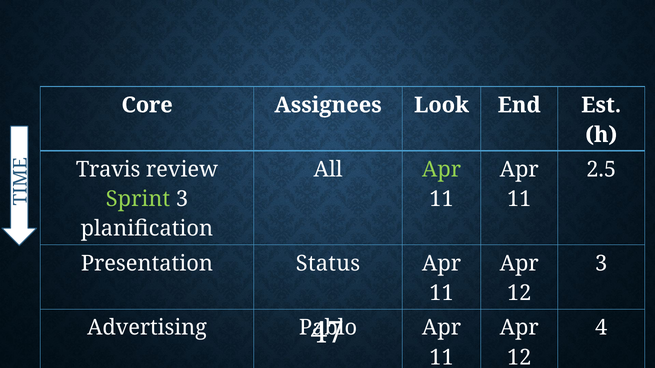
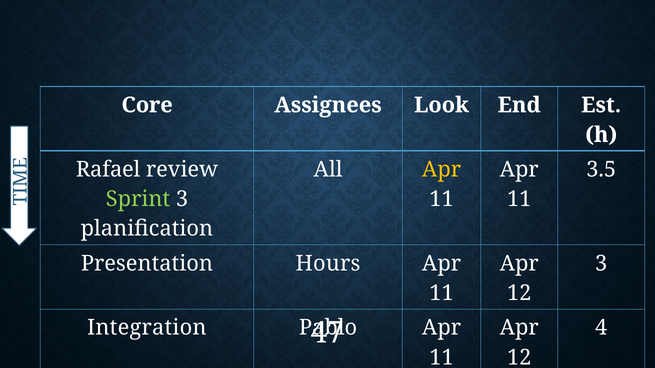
Travis: Travis -> Rafael (108, 170)
Apr colour: light green -> yellow (442, 170)
2.5: 2.5 -> 3.5 (601, 170)
Status: Status -> Hours (328, 264)
Advertising: Advertising -> Integration (147, 328)
